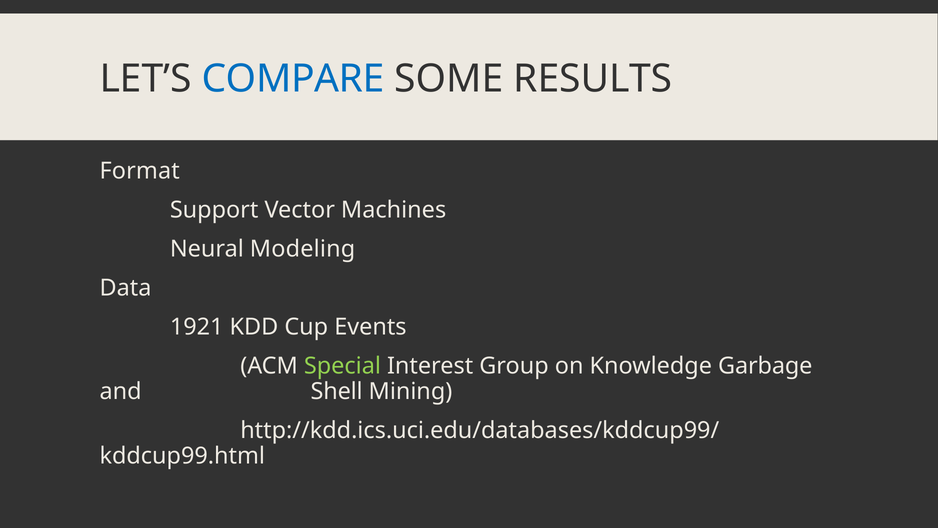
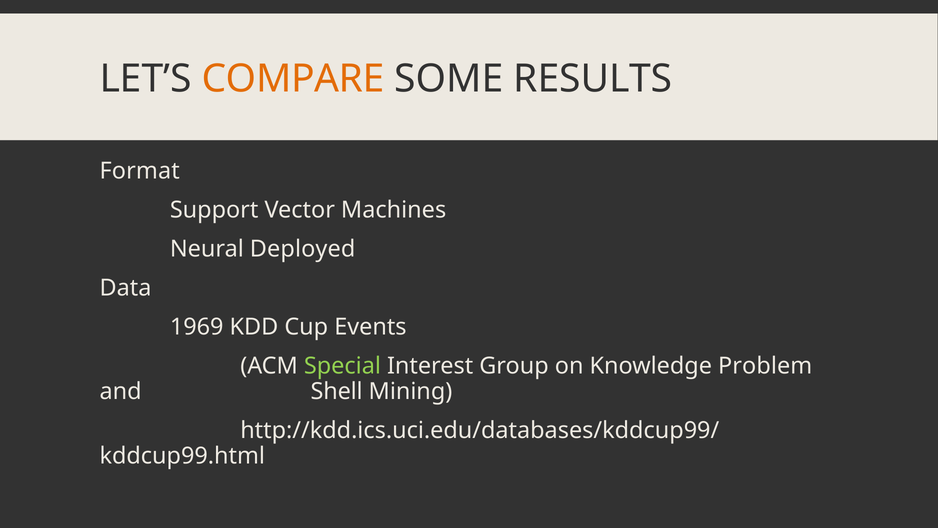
COMPARE colour: blue -> orange (293, 79)
Modeling: Modeling -> Deployed (303, 249)
1921: 1921 -> 1969 (197, 327)
Garbage: Garbage -> Problem (765, 366)
